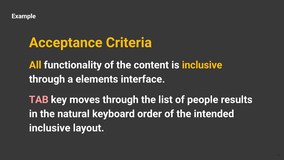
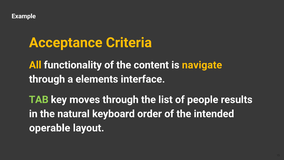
is inclusive: inclusive -> navigate (202, 65)
TAB colour: pink -> light green (39, 100)
inclusive: inclusive -> operable (50, 128)
